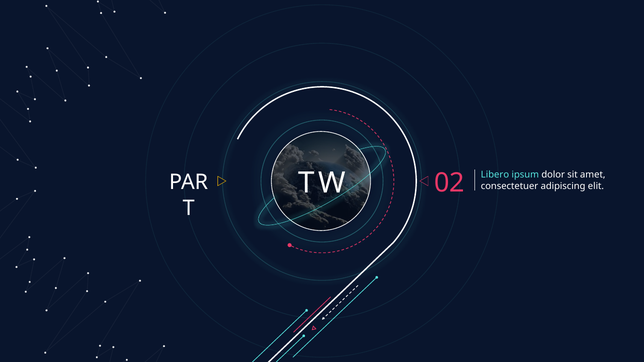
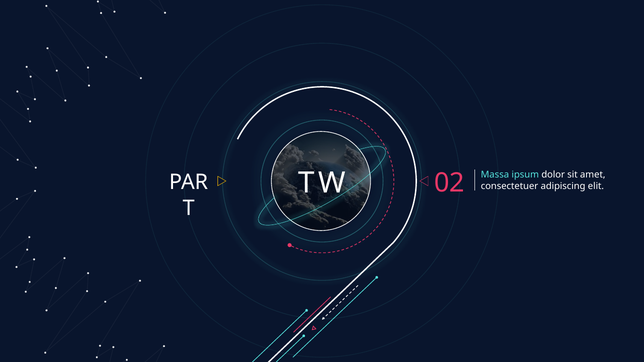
Libero: Libero -> Massa (495, 175)
